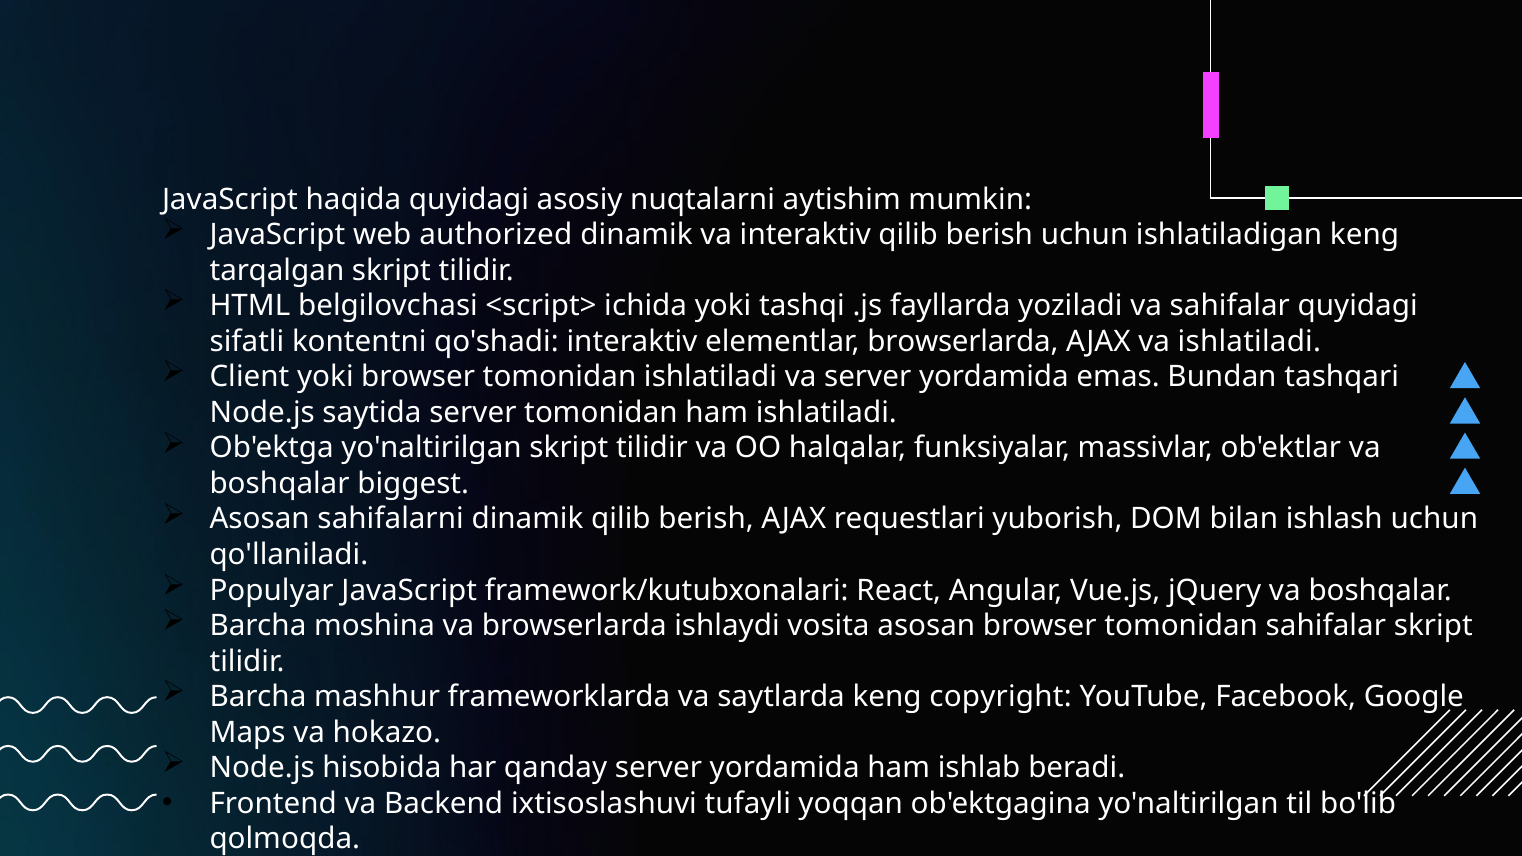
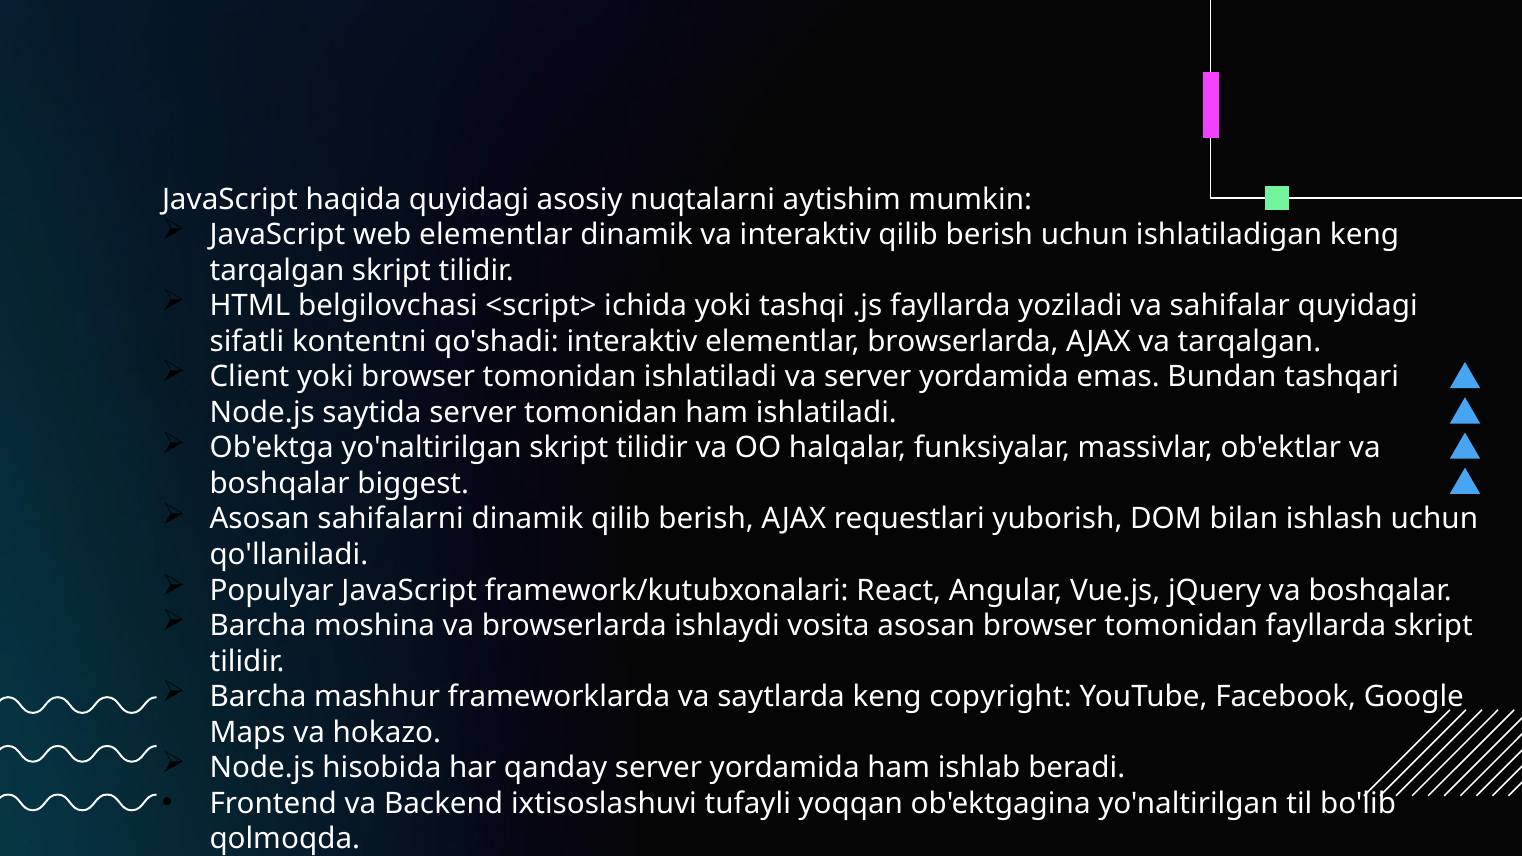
web authorized: authorized -> elementlar (496, 235)
va ishlatiladi: ishlatiladi -> tarqalgan (1249, 342)
tomonidan sahifalar: sahifalar -> fayllarda (1326, 626)
